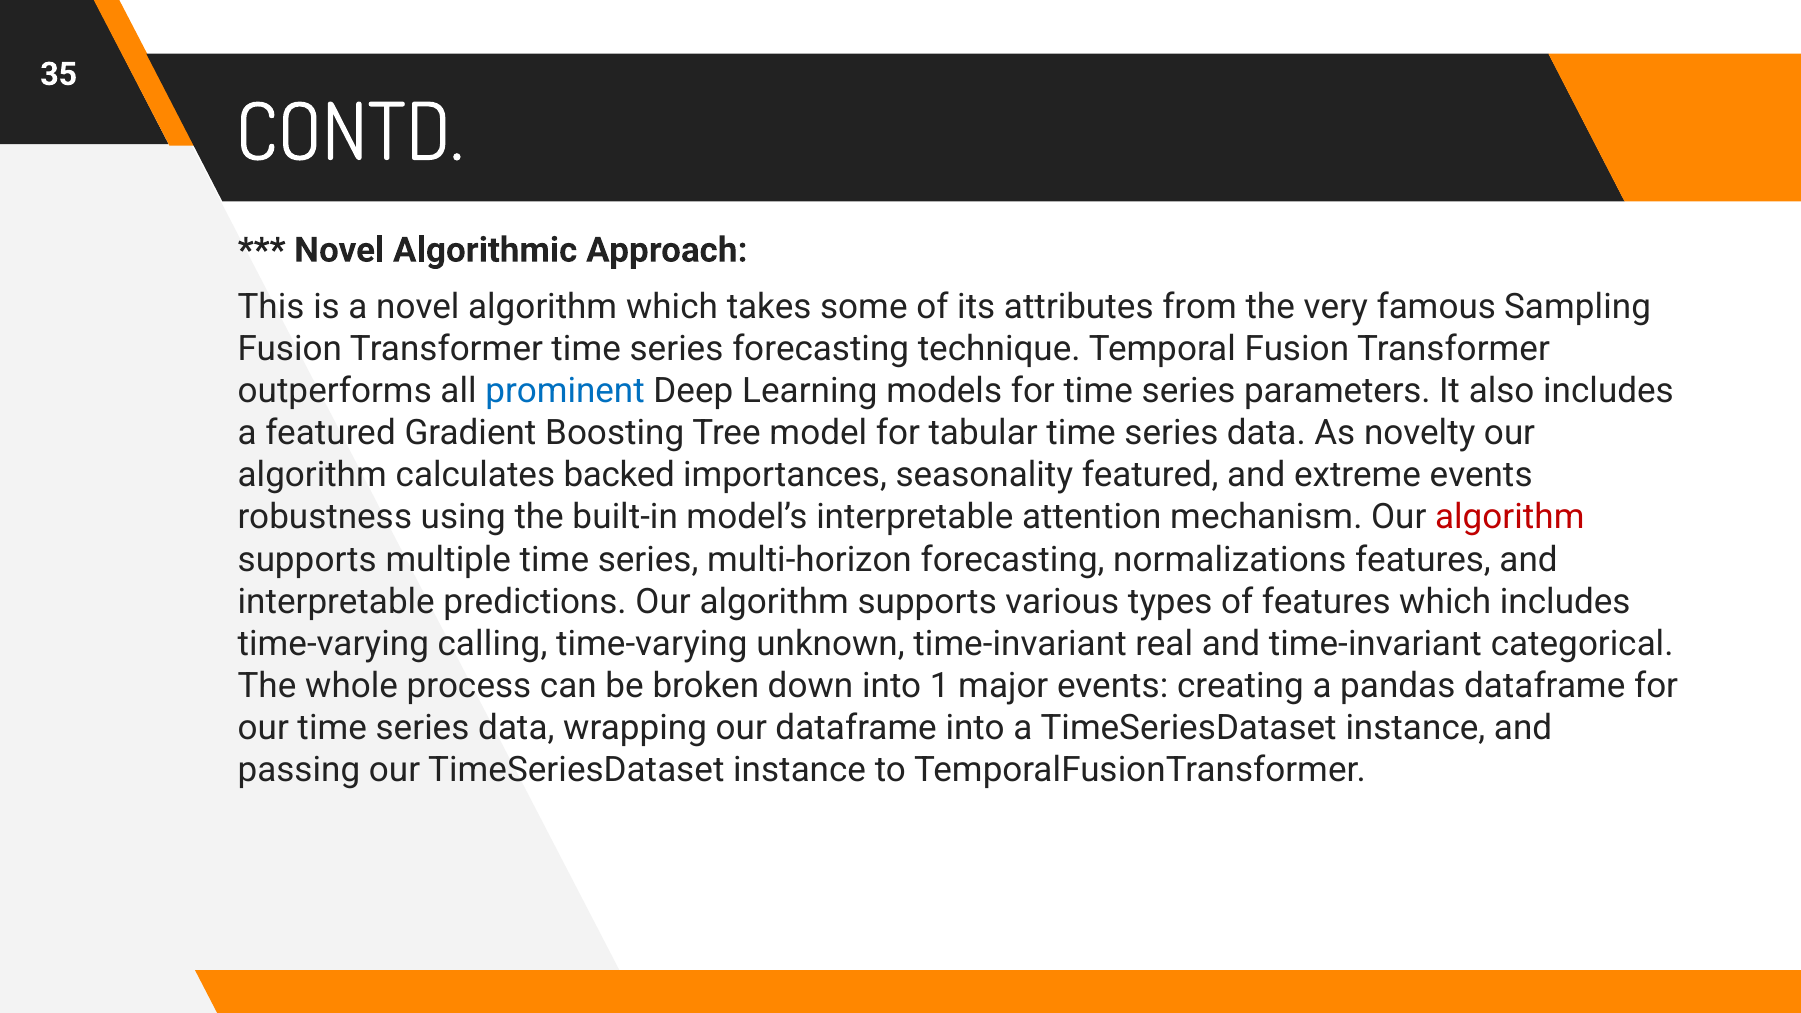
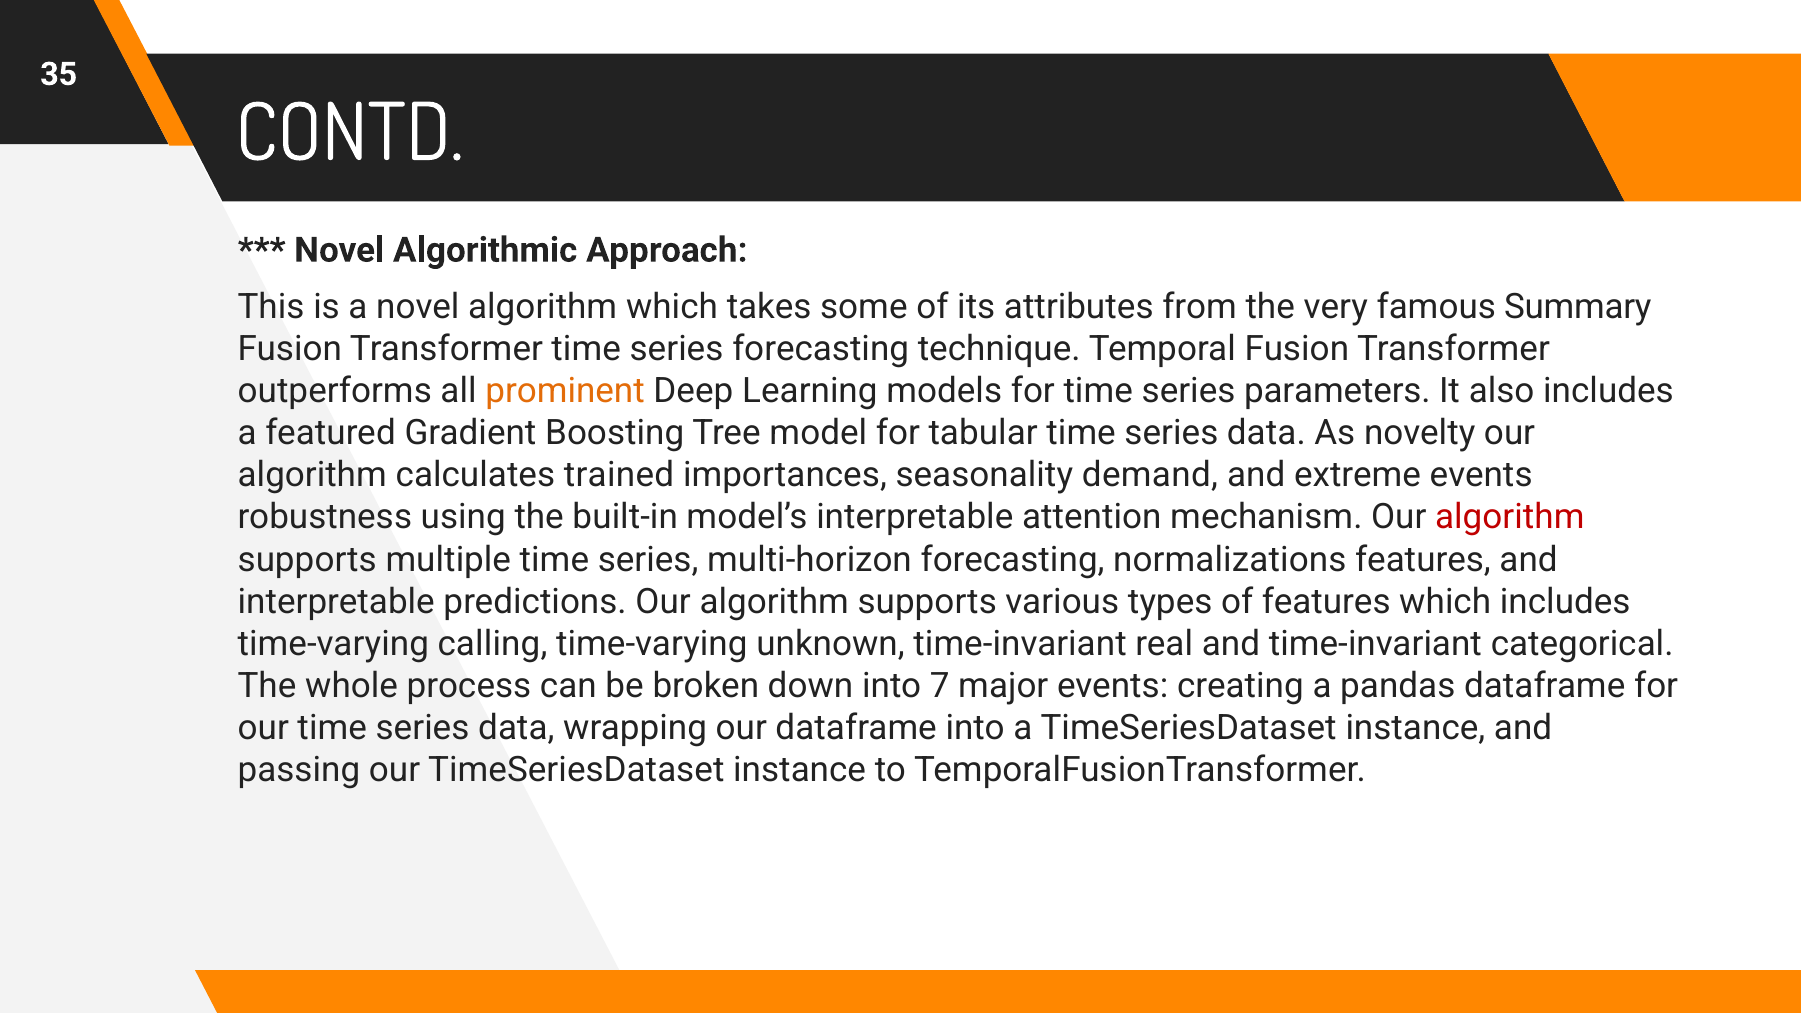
Sampling: Sampling -> Summary (1578, 307)
prominent colour: blue -> orange (565, 391)
backed: backed -> trained (619, 475)
seasonality featured: featured -> demand (1150, 475)
1: 1 -> 7 (940, 686)
